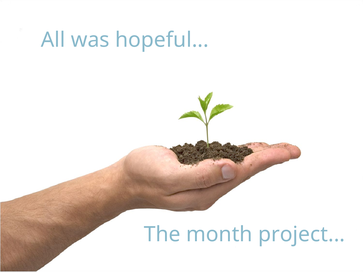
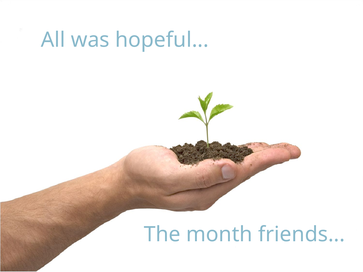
project: project -> friends (302, 235)
